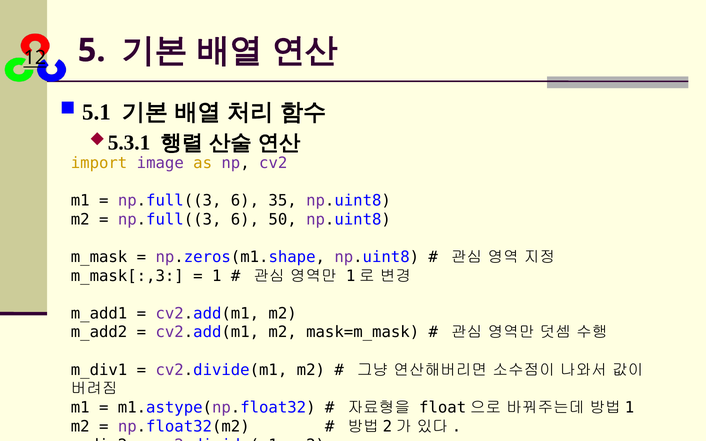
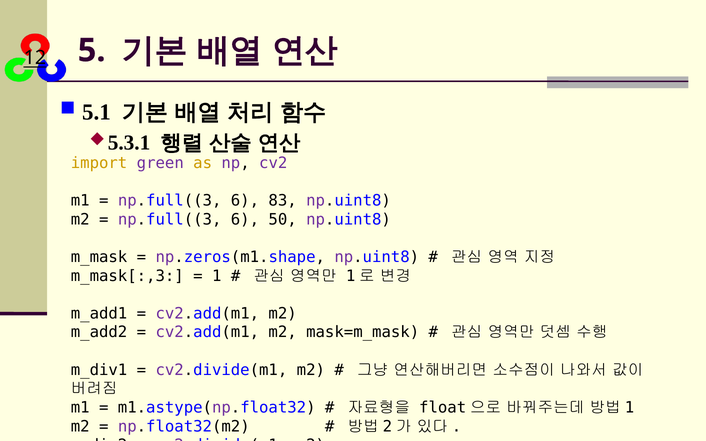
image: image -> green (160, 163)
35: 35 -> 83 (283, 201)
